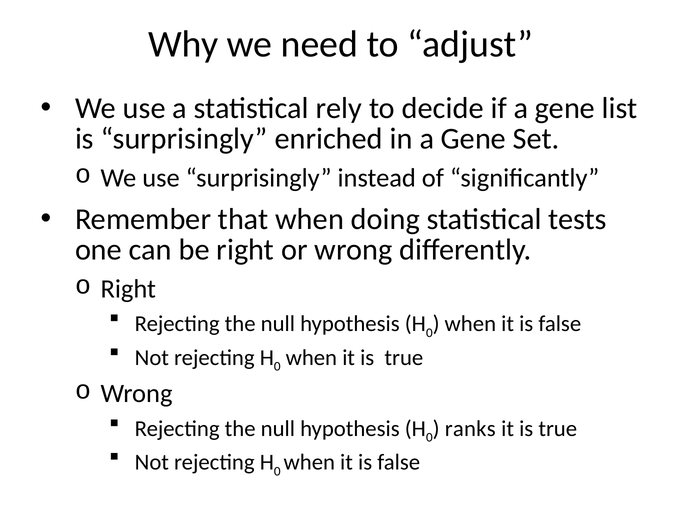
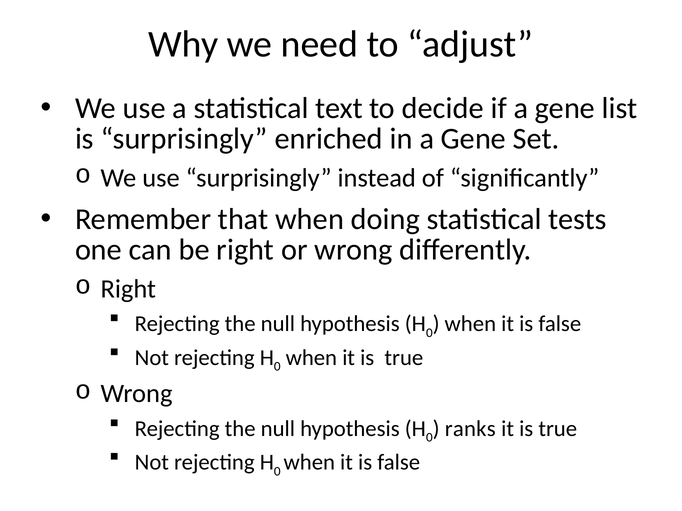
rely: rely -> text (339, 109)
